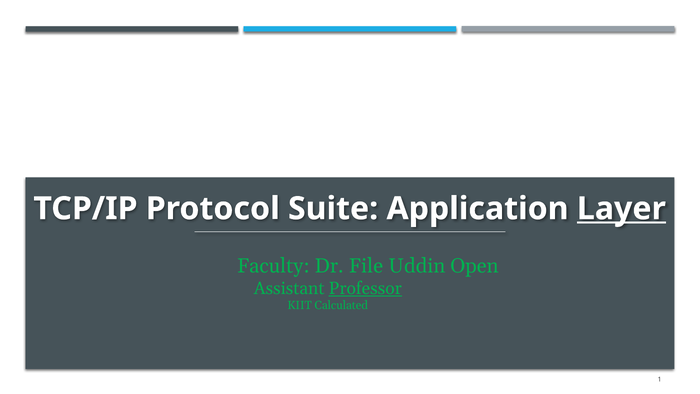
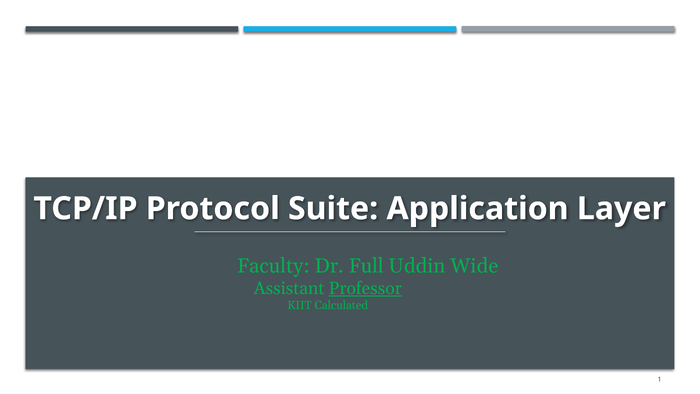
Layer underline: present -> none (621, 209)
File: File -> Full (366, 266)
Open: Open -> Wide (474, 266)
